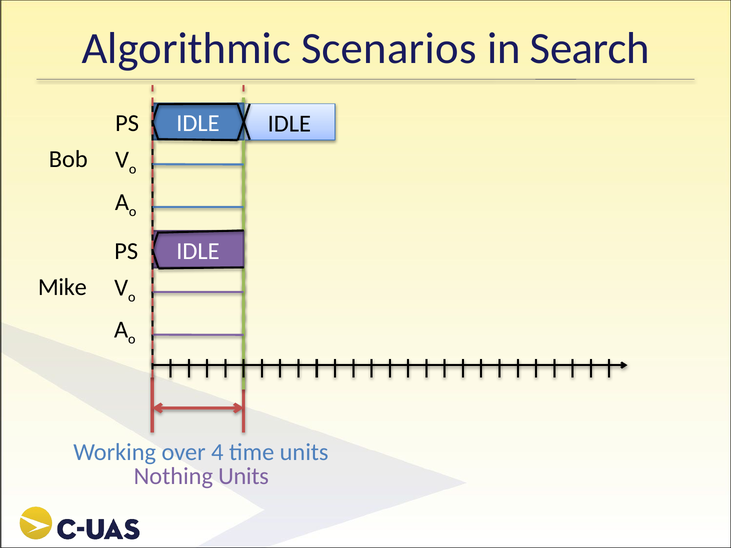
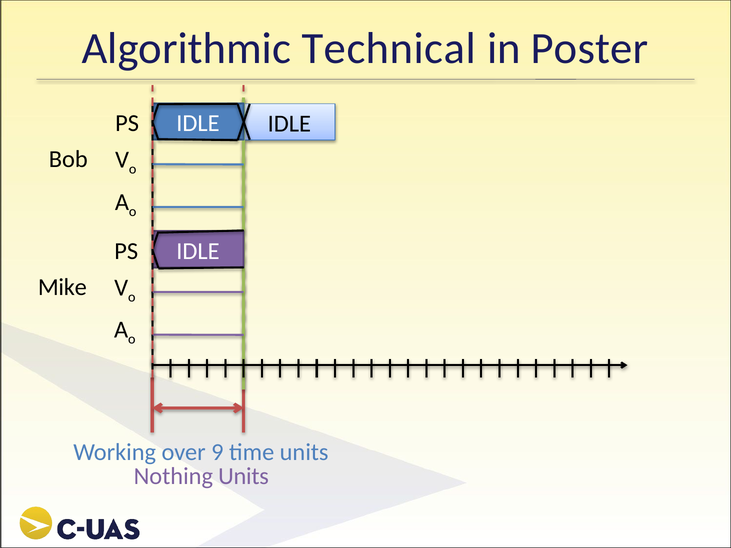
Scenarios: Scenarios -> Technical (389, 49)
Search: Search -> Poster (590, 49)
4: 4 -> 9 (217, 452)
